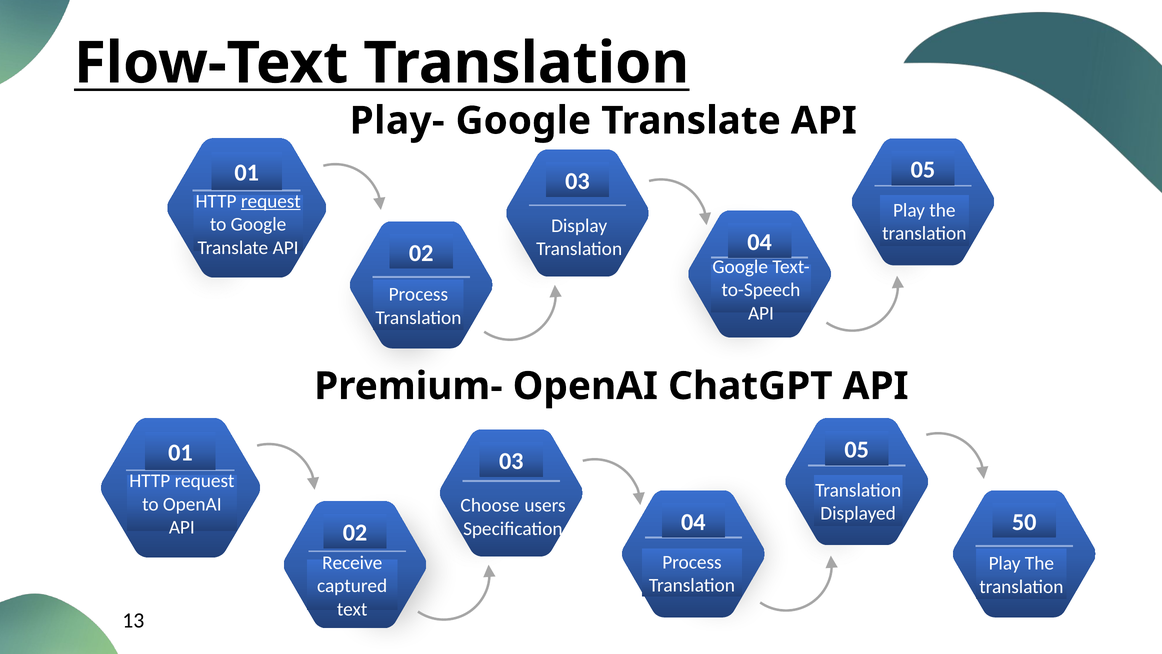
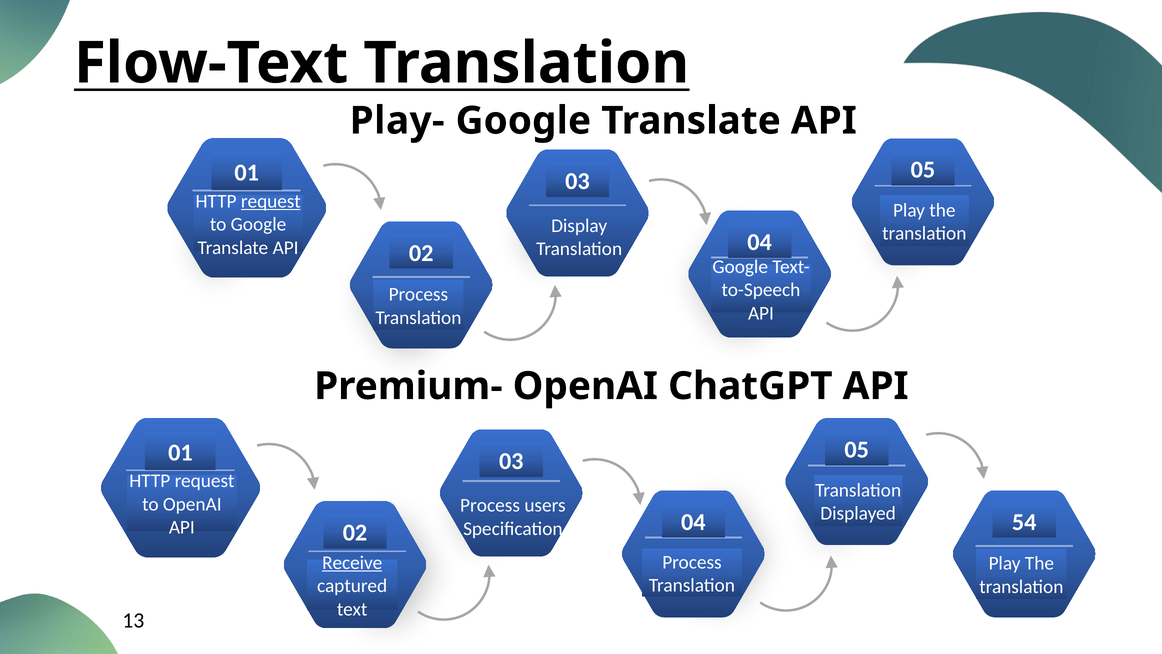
Choose: Choose -> Process (490, 505)
50: 50 -> 54 (1024, 522)
Receive underline: none -> present (352, 562)
